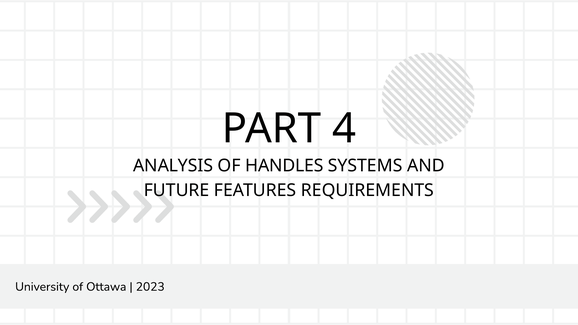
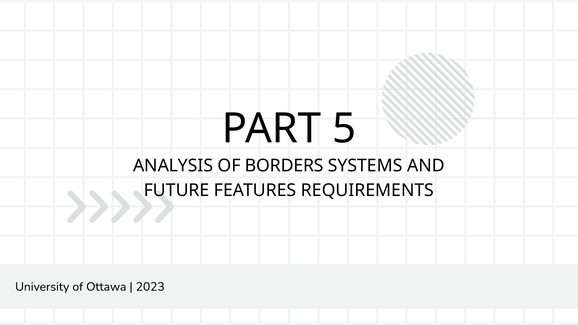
4: 4 -> 5 (344, 129)
HANDLES: HANDLES -> BORDERS (284, 166)
